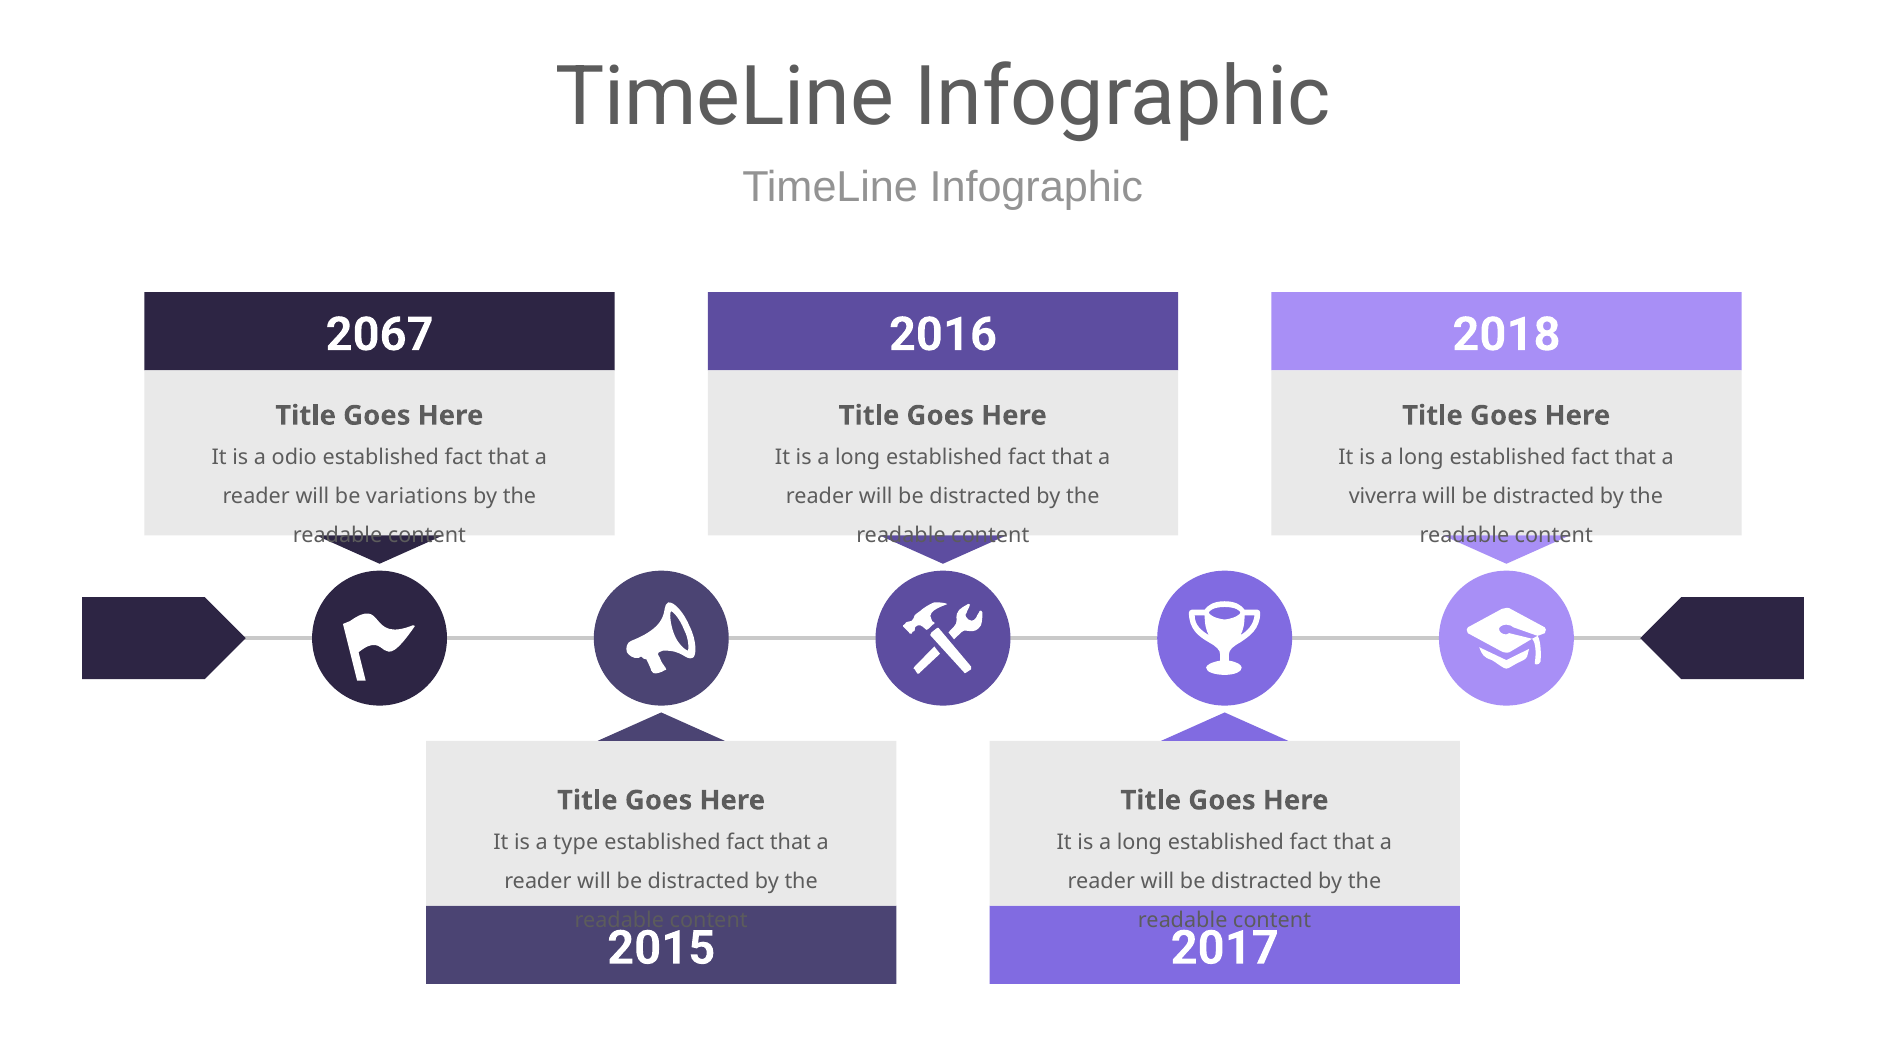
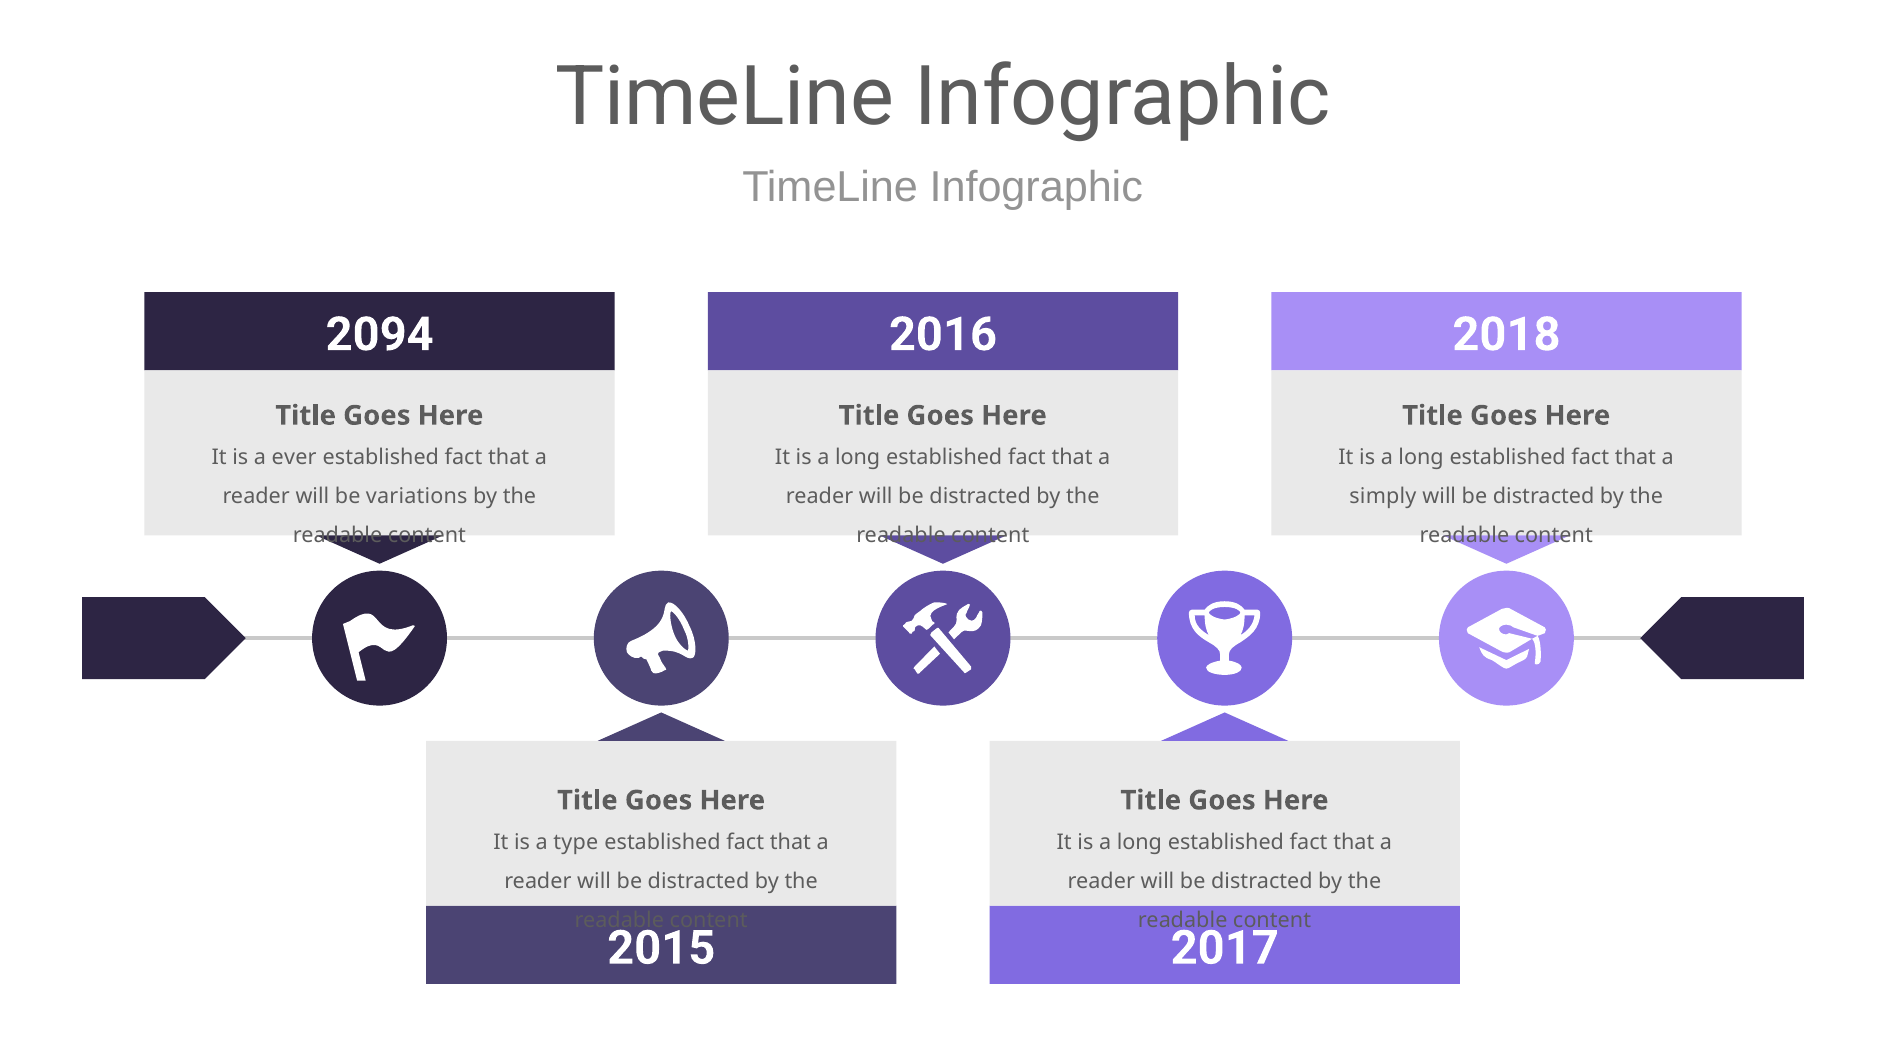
2067: 2067 -> 2094 (380, 335)
odio: odio -> ever (294, 458)
viverra: viverra -> simply (1383, 497)
